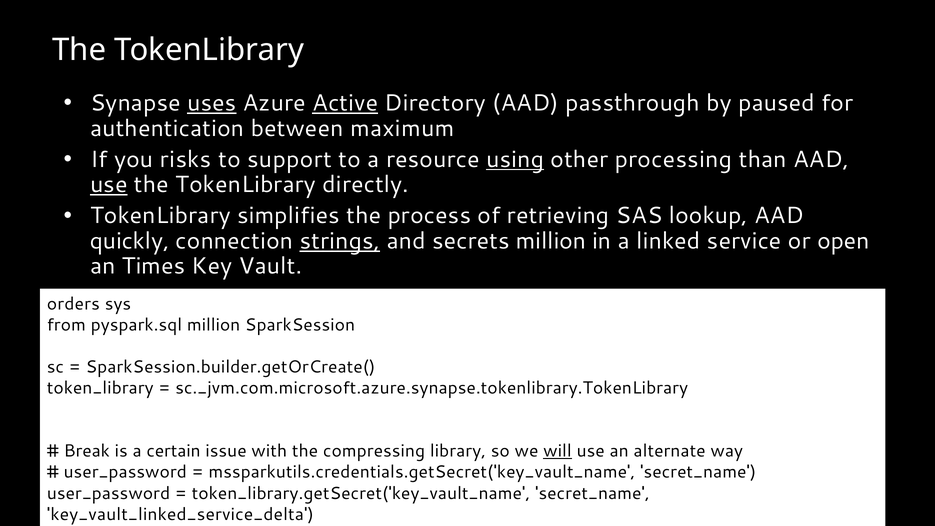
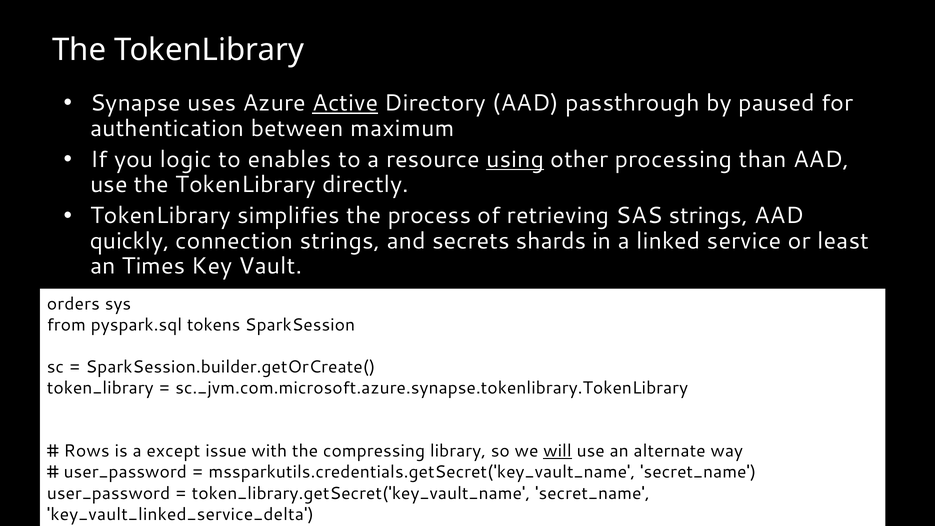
uses underline: present -> none (212, 103)
risks: risks -> logic (186, 159)
support: support -> enables (290, 159)
use underline: present -> none (109, 185)
SAS lookup: lookup -> strings (708, 216)
strings underline: present -> none (340, 241)
secrets million: million -> shards (551, 241)
open: open -> least (843, 241)
pyspark.sql million: million -> tokens (214, 325)
Break: Break -> Rows (87, 451)
certain: certain -> except (173, 451)
